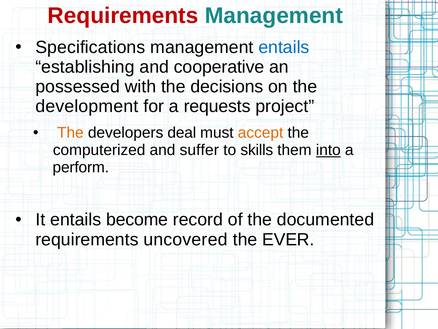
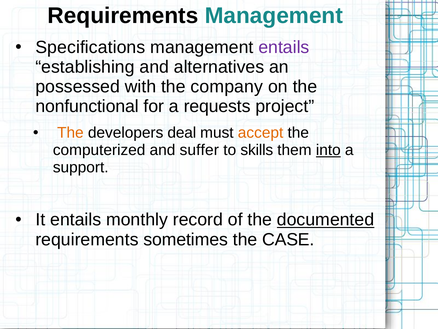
Requirements colour: red -> black (123, 16)
entails colour: blue -> purple (284, 47)
cooperative: cooperative -> alternatives (219, 67)
decisions: decisions -> company (227, 87)
development: development -> nonfunctional (87, 106)
perform: perform -> support (81, 167)
become: become -> monthly (137, 219)
documented underline: none -> present (326, 219)
uncovered: uncovered -> sometimes (186, 239)
EVER: EVER -> CASE (288, 239)
